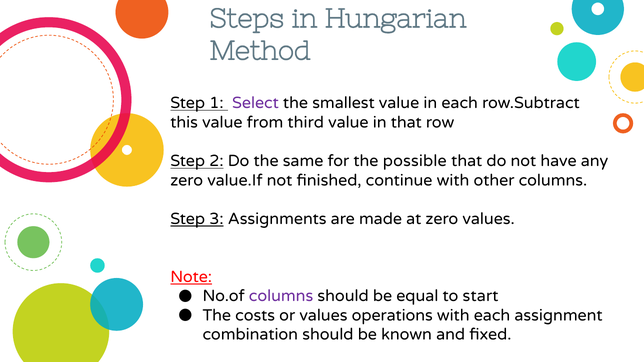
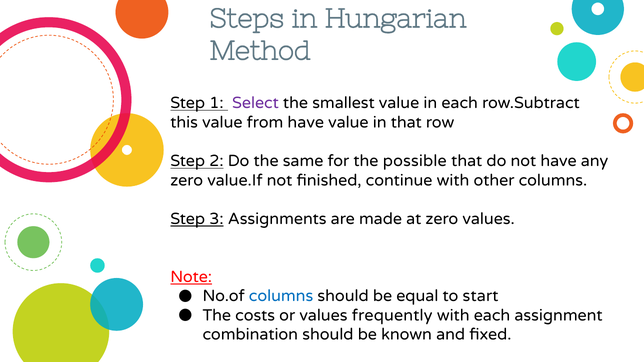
from third: third -> have (306, 122)
columns colour: purple -> blue (281, 296)
operations: operations -> frequently (392, 316)
